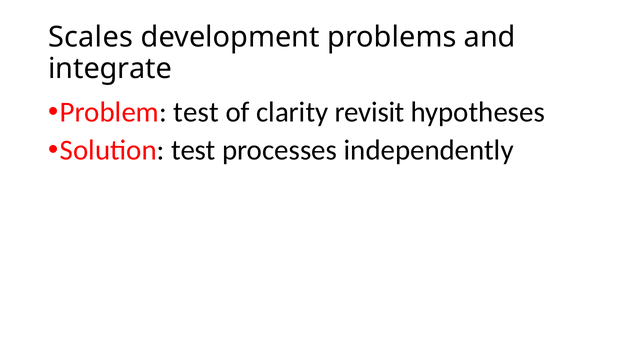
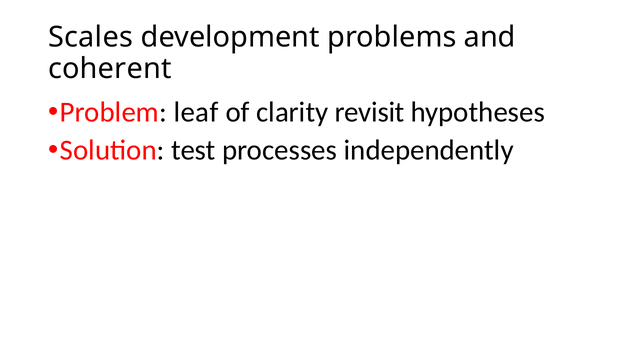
integrate: integrate -> coherent (110, 69)
Problem test: test -> leaf (196, 112)
